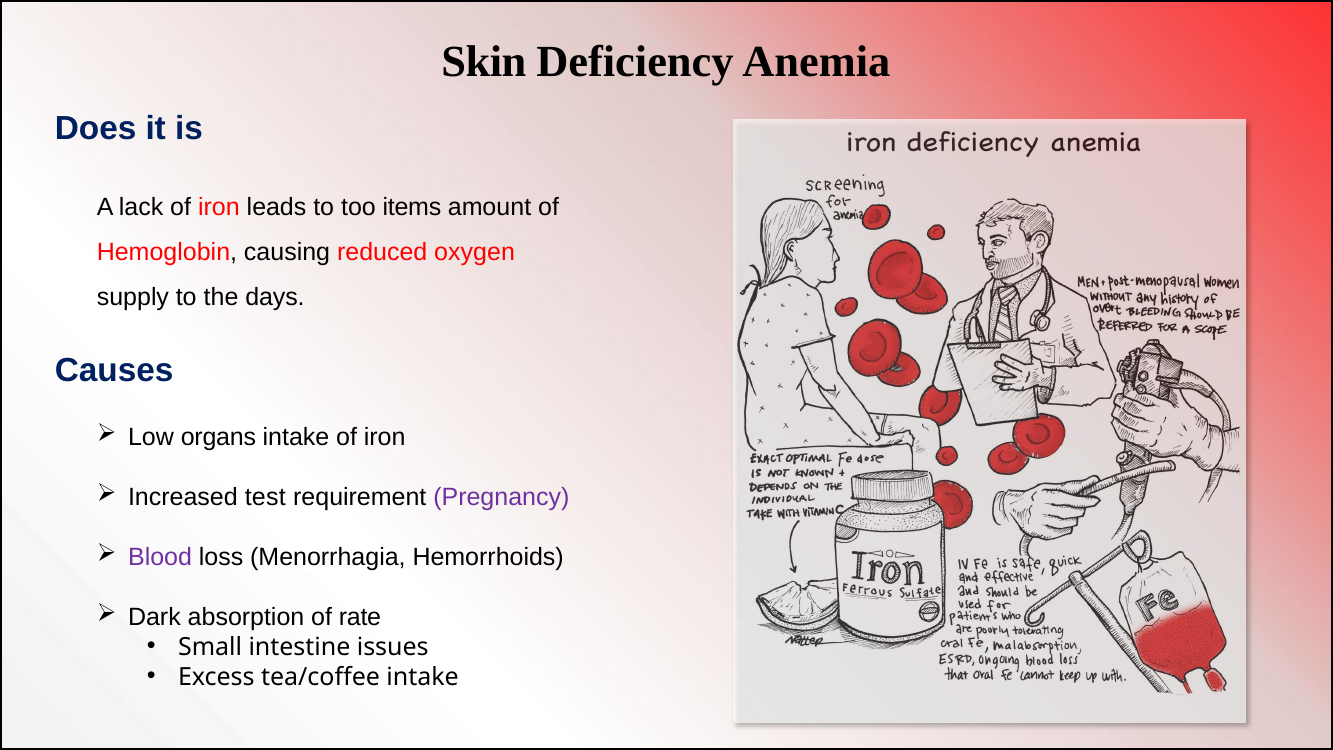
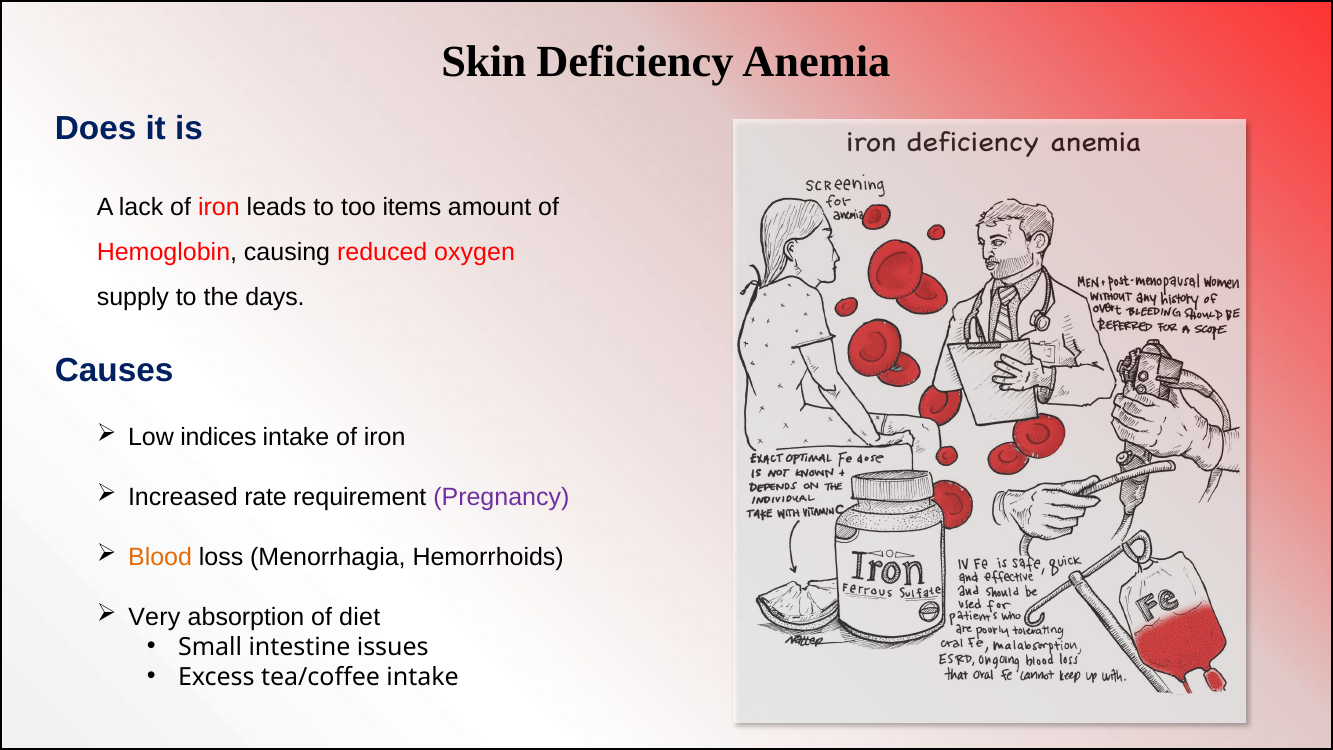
organs: organs -> indices (218, 437)
test: test -> rate (266, 497)
Blood colour: purple -> orange (160, 557)
Dark: Dark -> Very (154, 617)
rate: rate -> diet (360, 617)
